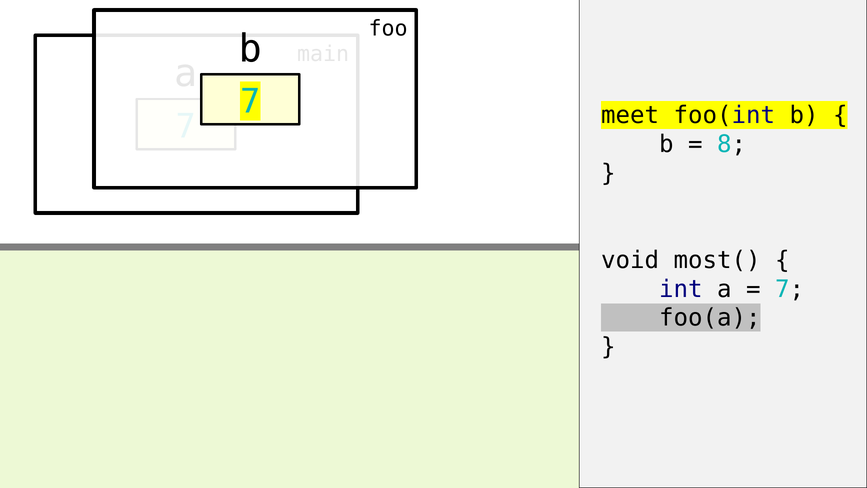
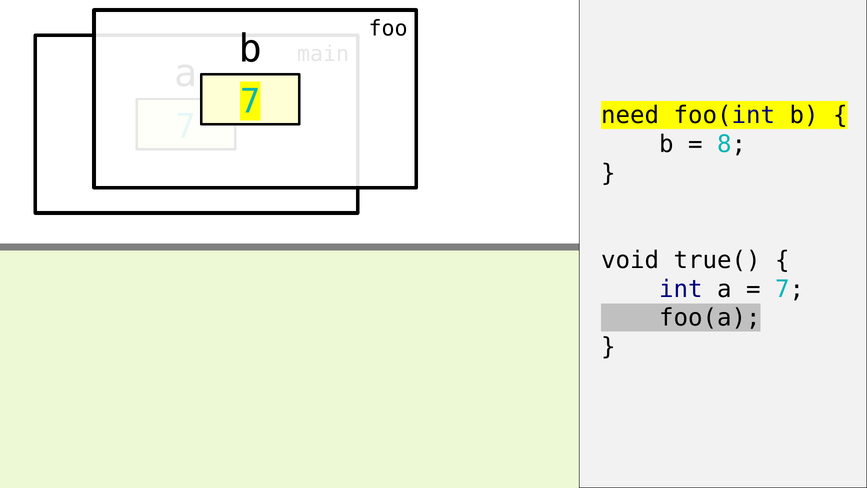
meet: meet -> need (630, 115)
most(: most( -> true( (717, 260)
